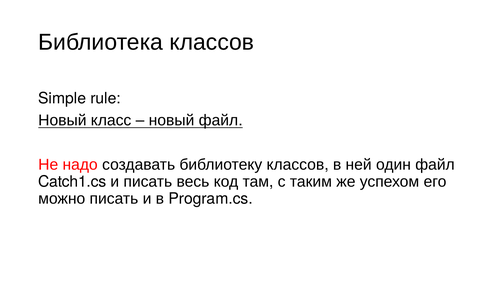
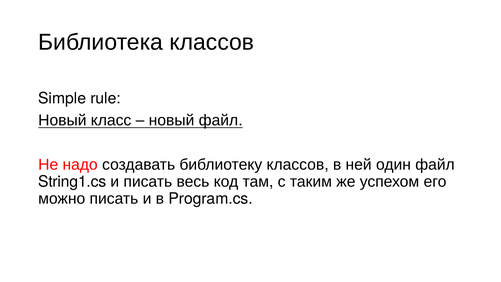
Catch1.cs: Catch1.cs -> String1.cs (72, 182)
